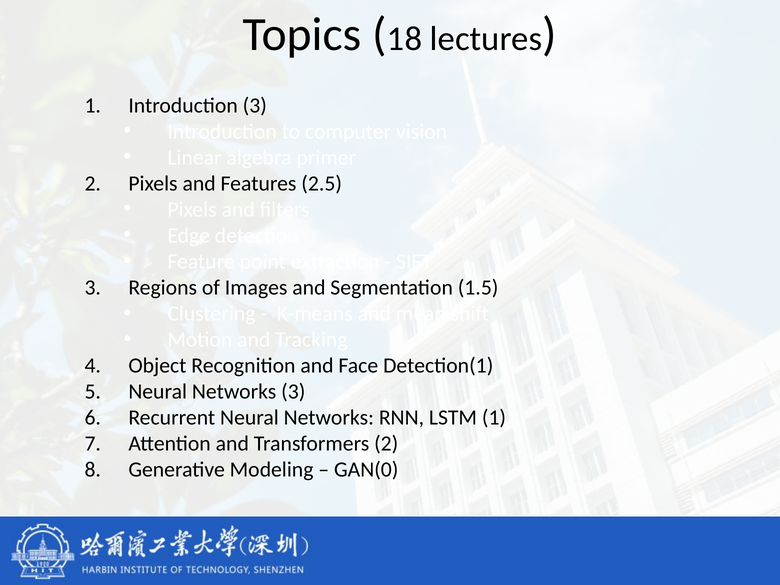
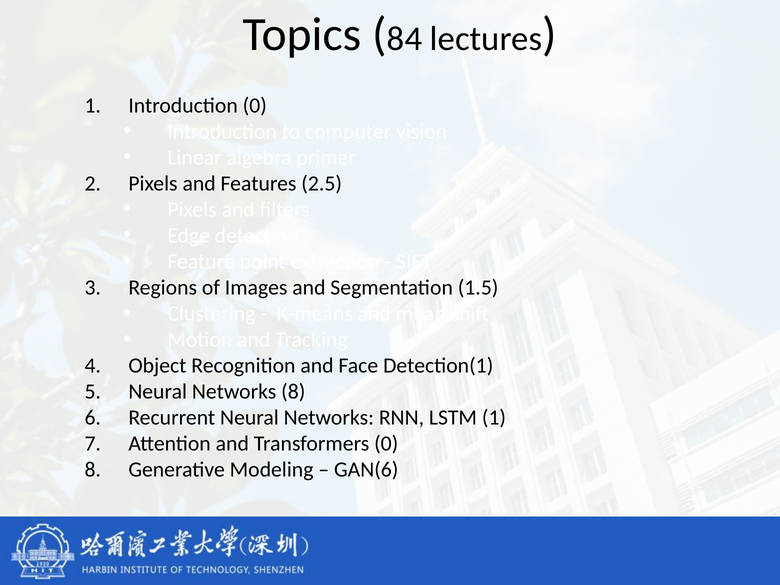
18: 18 -> 84 (405, 39)
Introduction 3: 3 -> 0 (255, 106)
Networks 3: 3 -> 8 (293, 392)
Transformers 2: 2 -> 0 (386, 444)
GAN(0: GAN(0 -> GAN(6 (366, 470)
